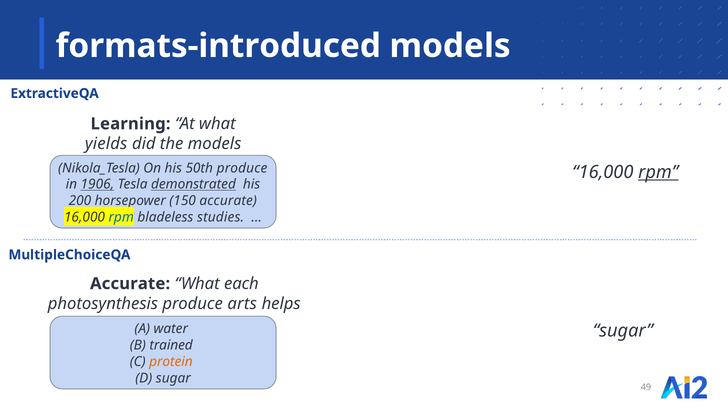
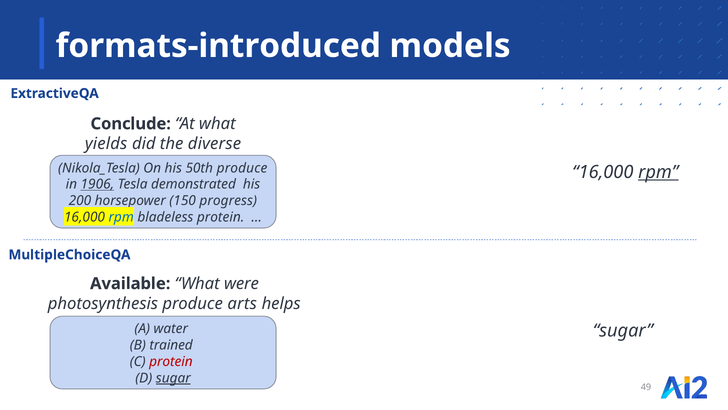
Learning: Learning -> Conclude (131, 124)
the models: models -> diverse (214, 144)
demonstrated underline: present -> none (193, 184)
150 accurate: accurate -> progress (228, 201)
bladeless studies: studies -> protein (221, 217)
Accurate: Accurate -> Available (130, 283)
each: each -> were (241, 283)
protein colour: orange -> red (171, 361)
sugar underline: none -> present (173, 378)
